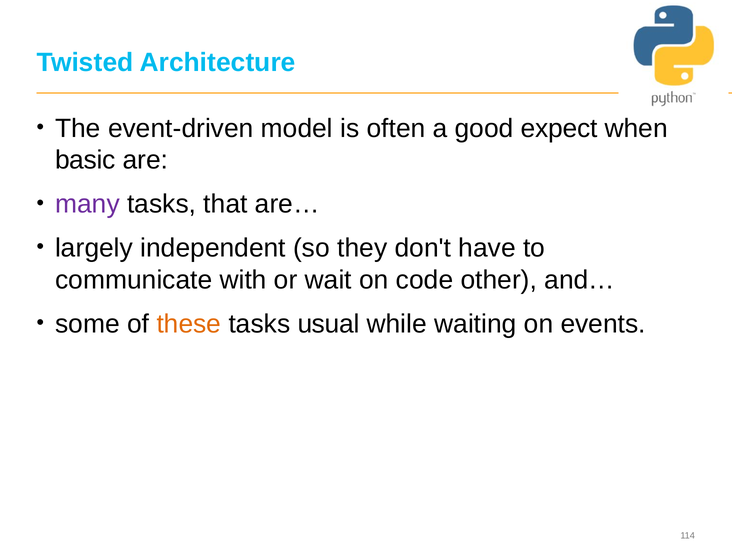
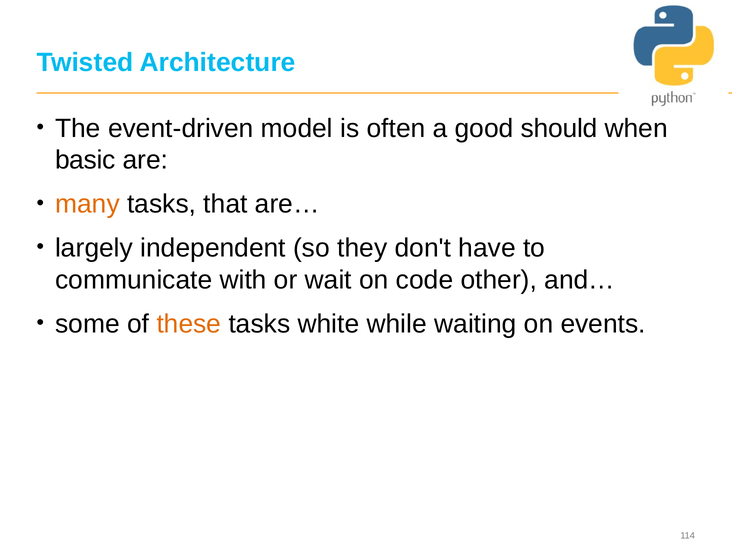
expect: expect -> should (559, 128)
many colour: purple -> orange (87, 204)
usual: usual -> white (328, 324)
